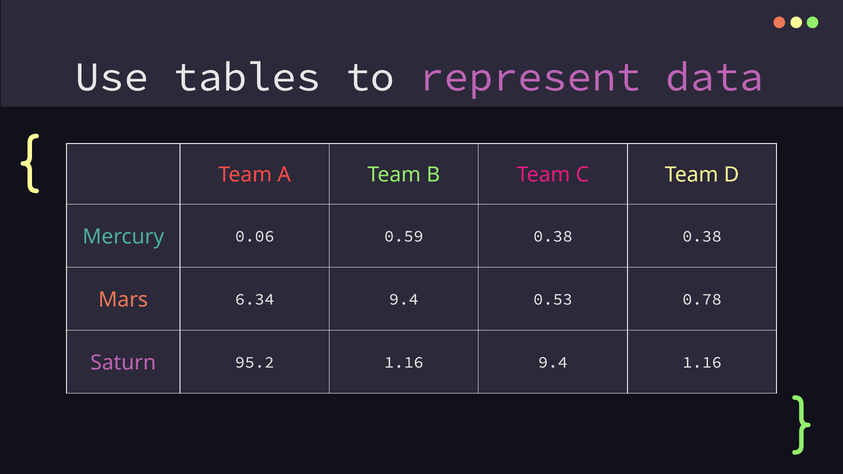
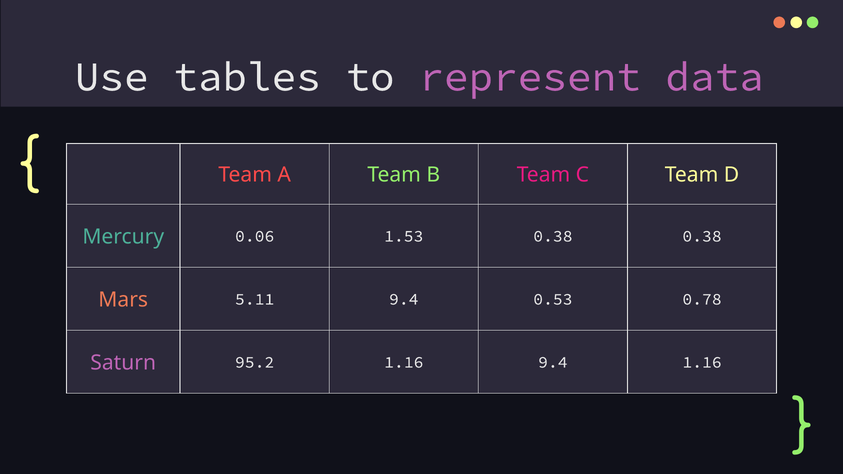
0.59: 0.59 -> 1.53 (404, 236)
6.34: 6.34 -> 5.11 (255, 299)
